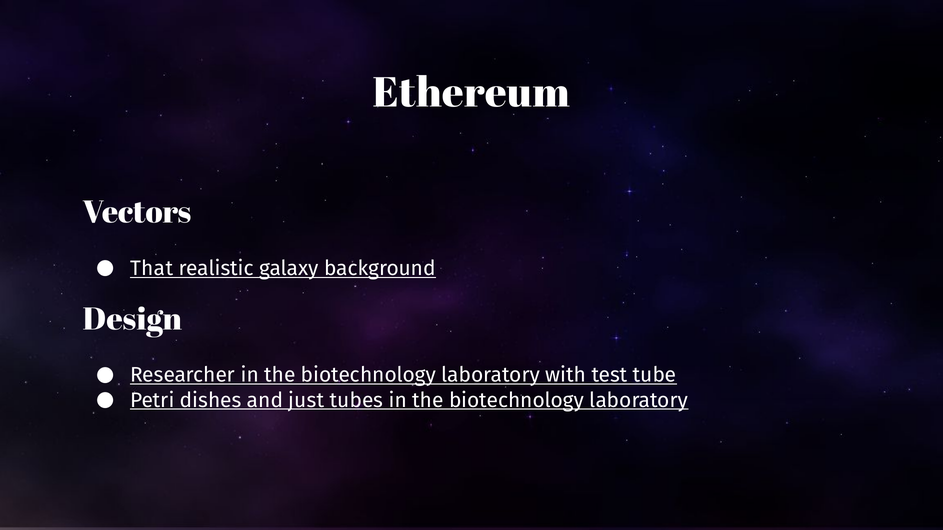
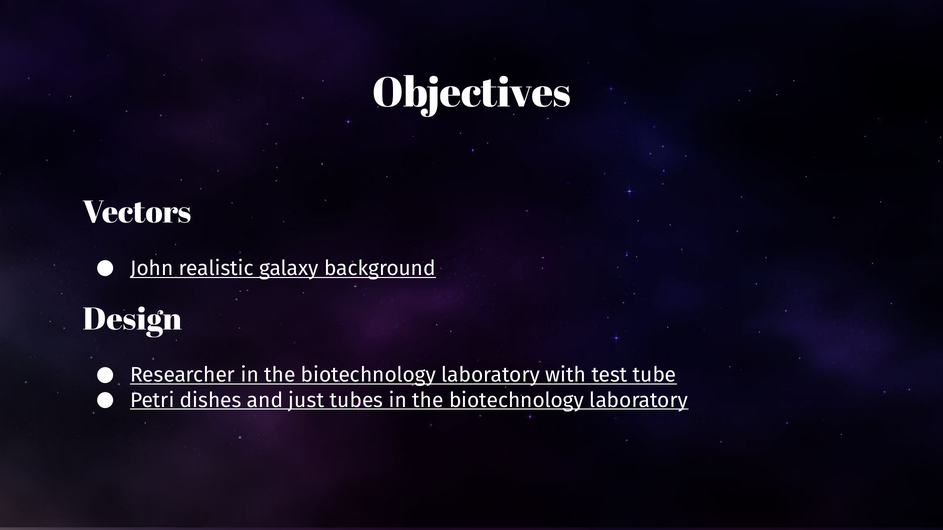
Ethereum: Ethereum -> Objectives (472, 93)
That: That -> John (152, 269)
